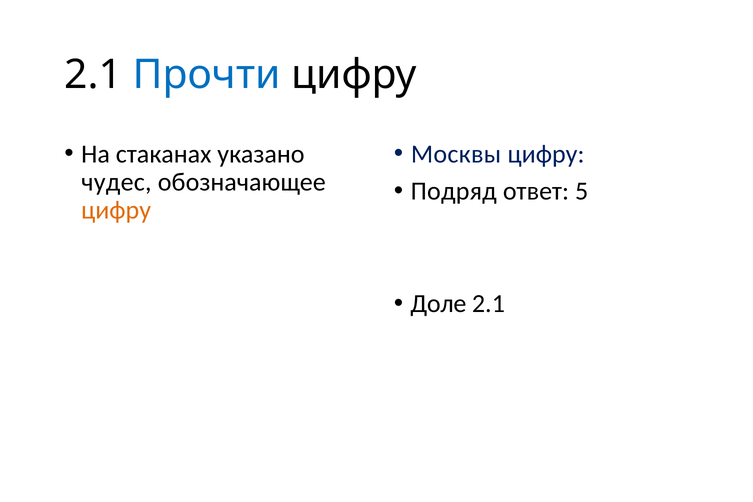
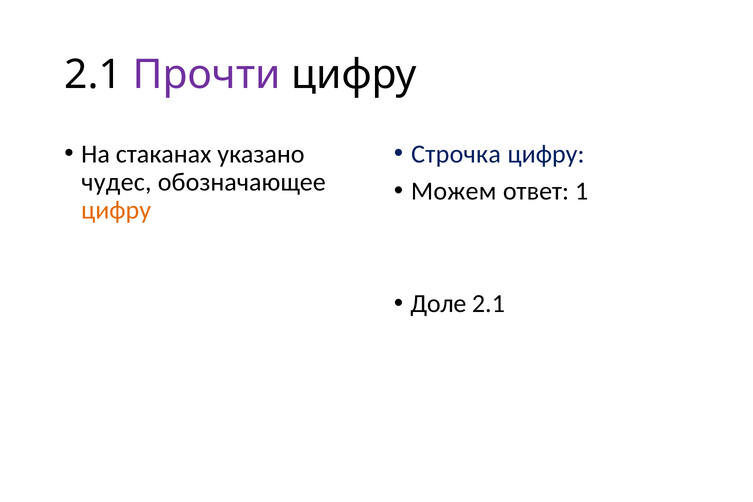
Прочти colour: blue -> purple (207, 75)
Москвы: Москвы -> Строчка (456, 154)
Подряд: Подряд -> Можем (454, 191)
5: 5 -> 1 (582, 191)
